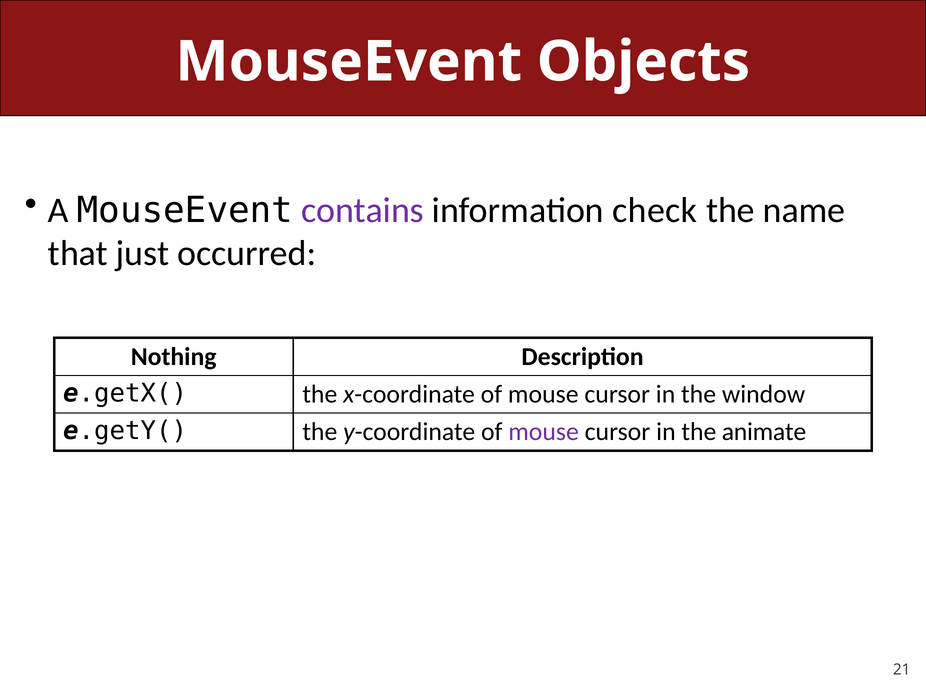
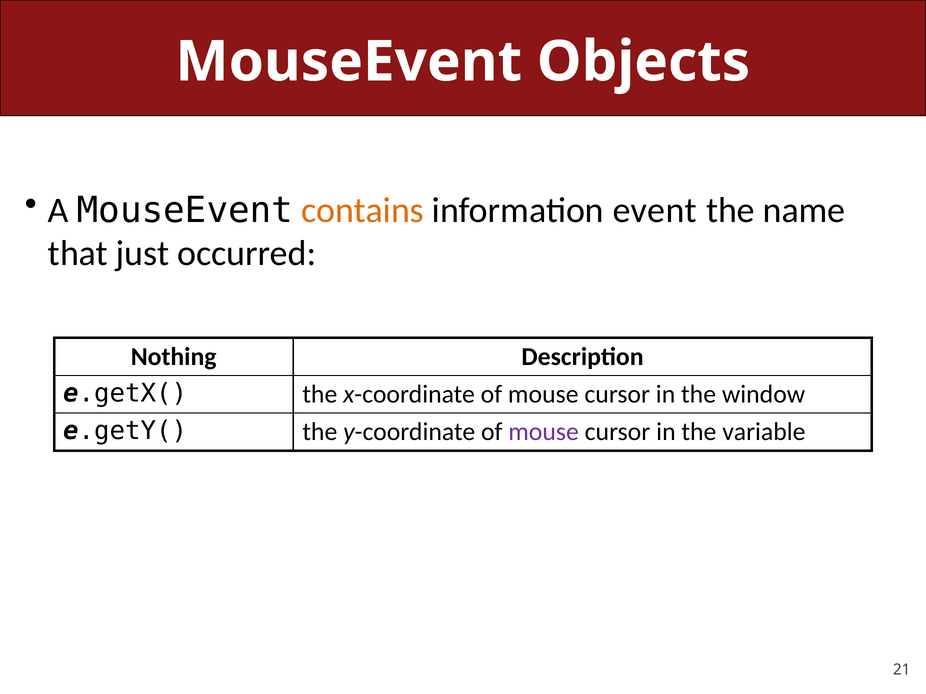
contains colour: purple -> orange (363, 210)
check: check -> event (655, 210)
animate: animate -> variable (764, 432)
